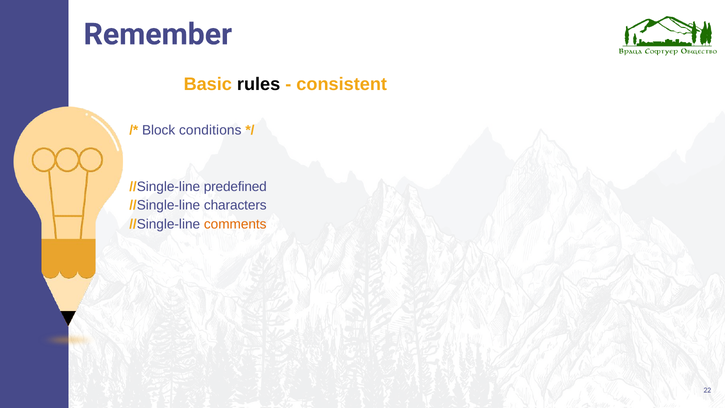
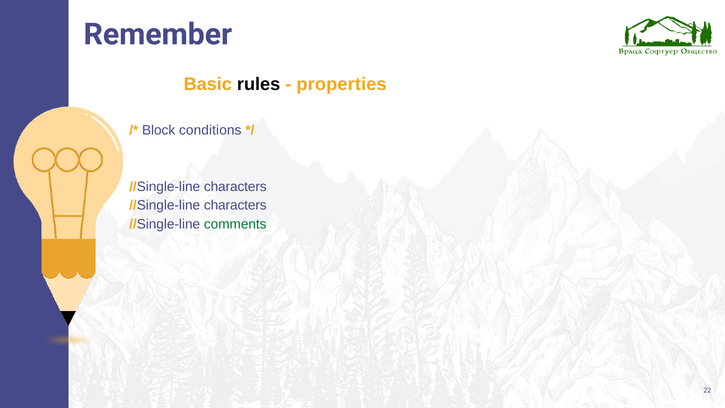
consistent: consistent -> properties (342, 84)
predefined: predefined -> characters (235, 187)
comments colour: orange -> green (235, 224)
